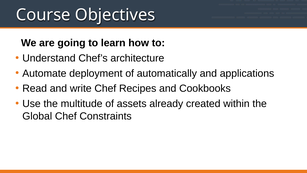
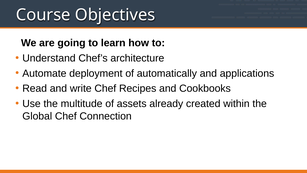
Constraints: Constraints -> Connection (106, 116)
